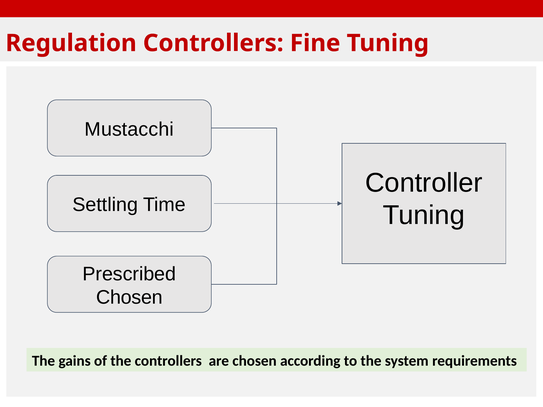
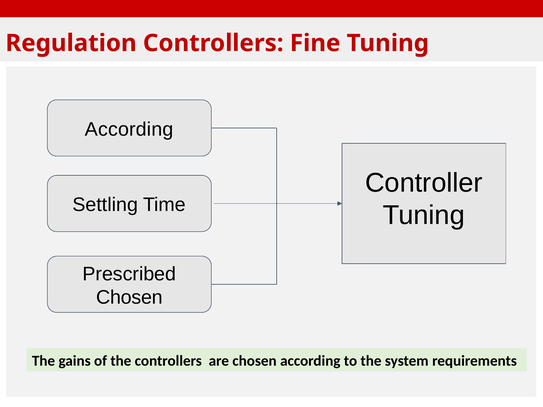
Mustacchi: Mustacchi -> According (129, 129)
